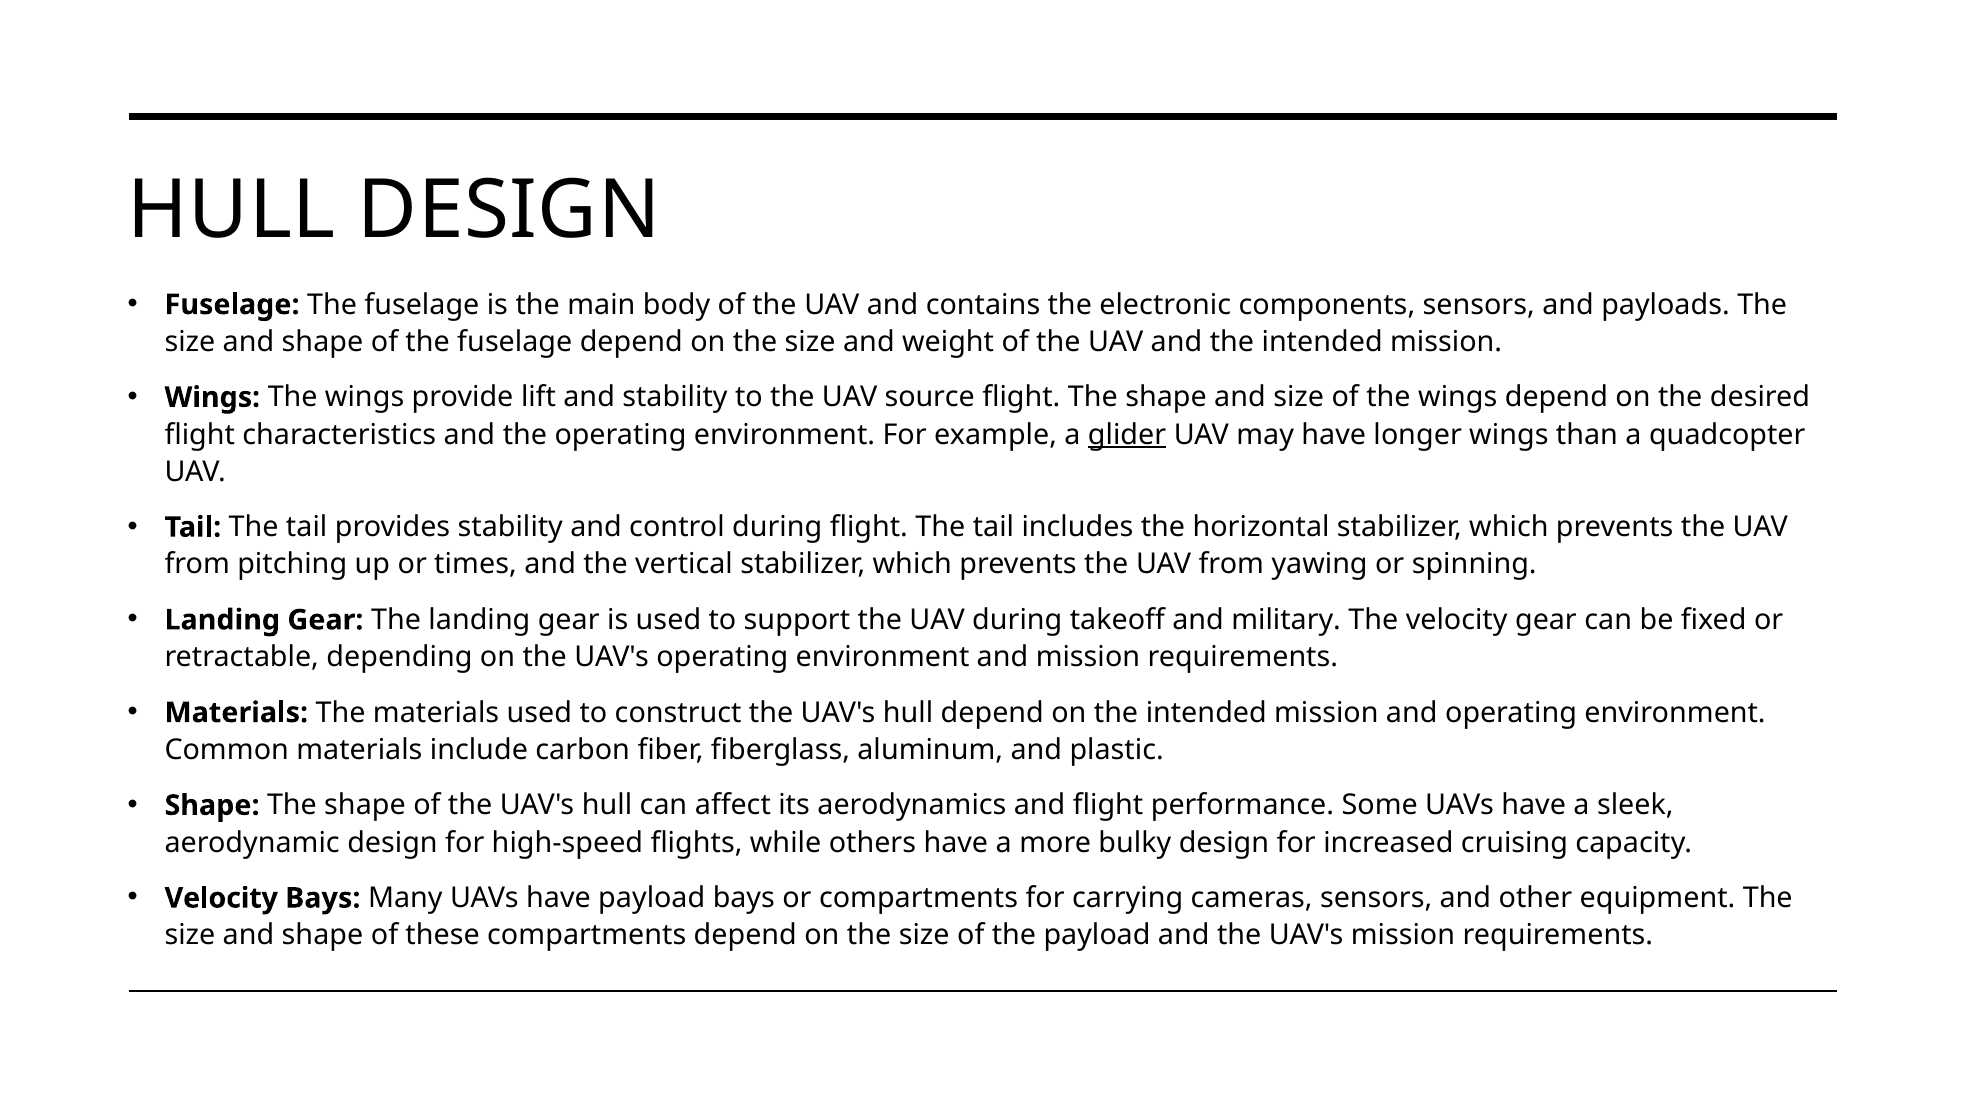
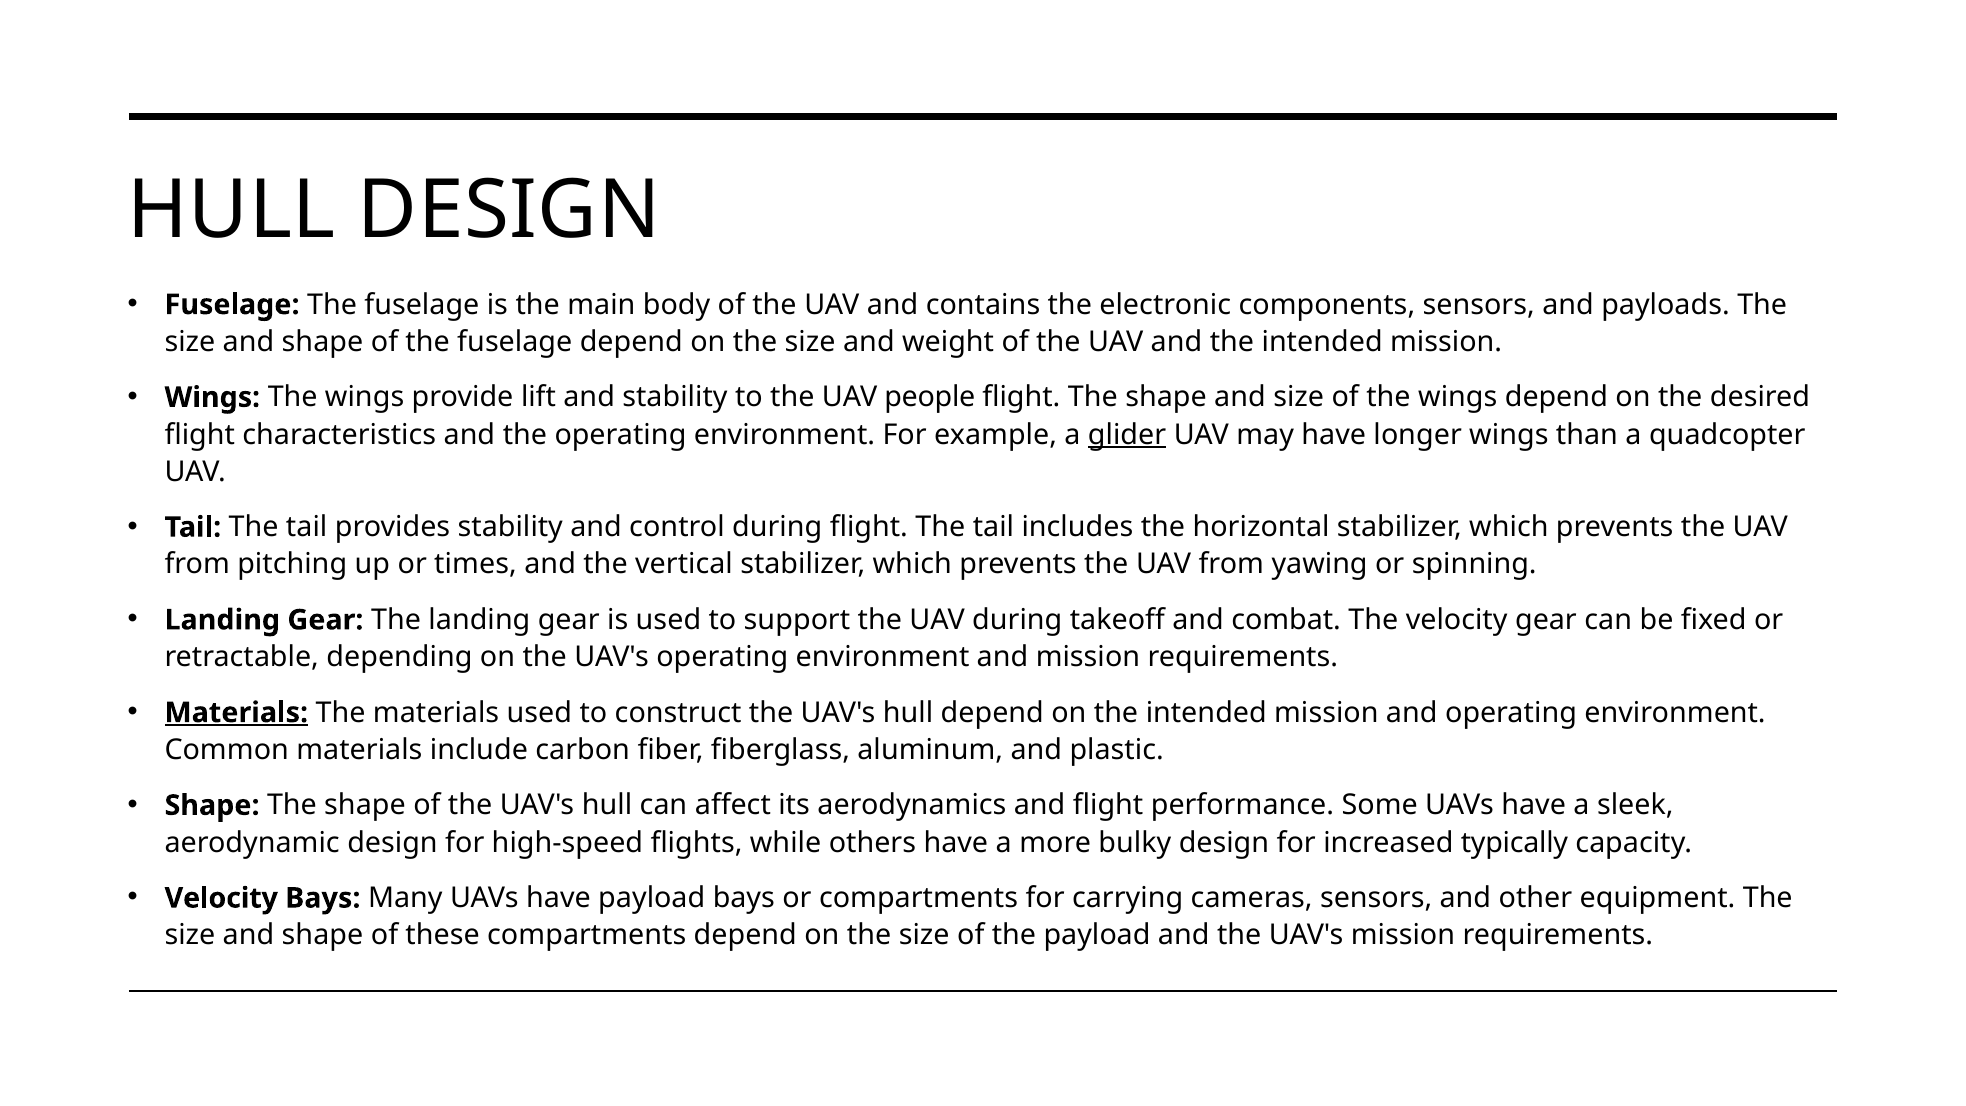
source: source -> people (930, 397)
military: military -> combat (1286, 620)
Materials underline: none -> present (236, 713)
cruising: cruising -> typically (1514, 842)
